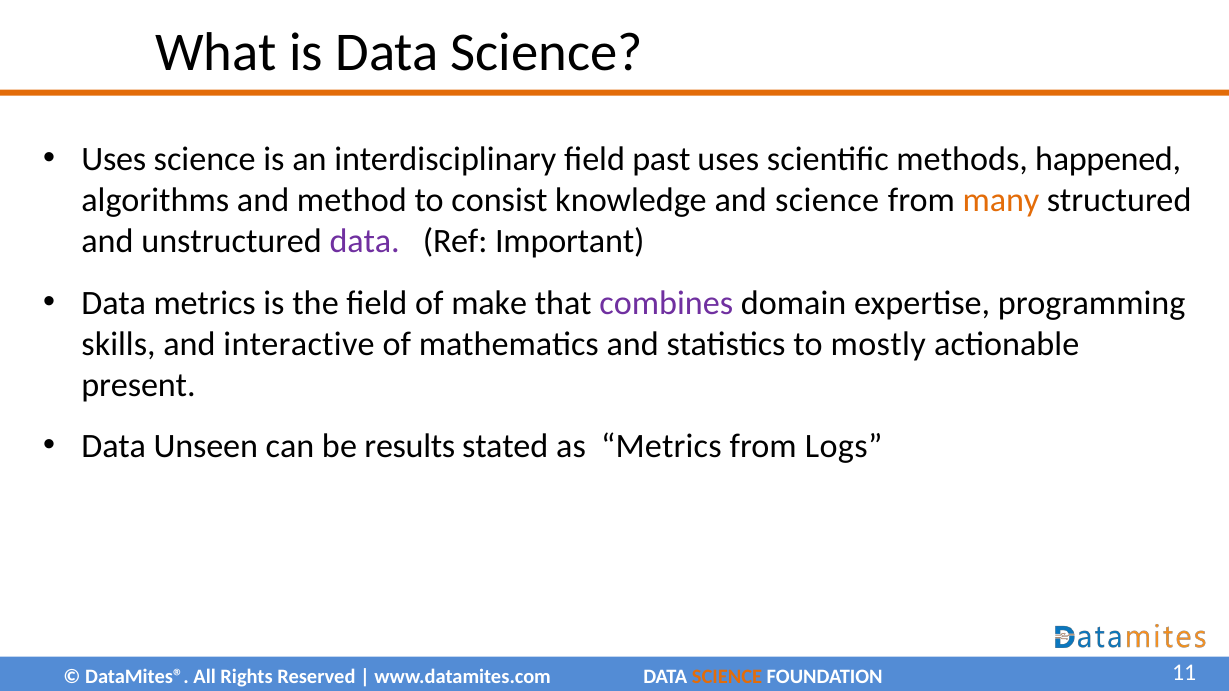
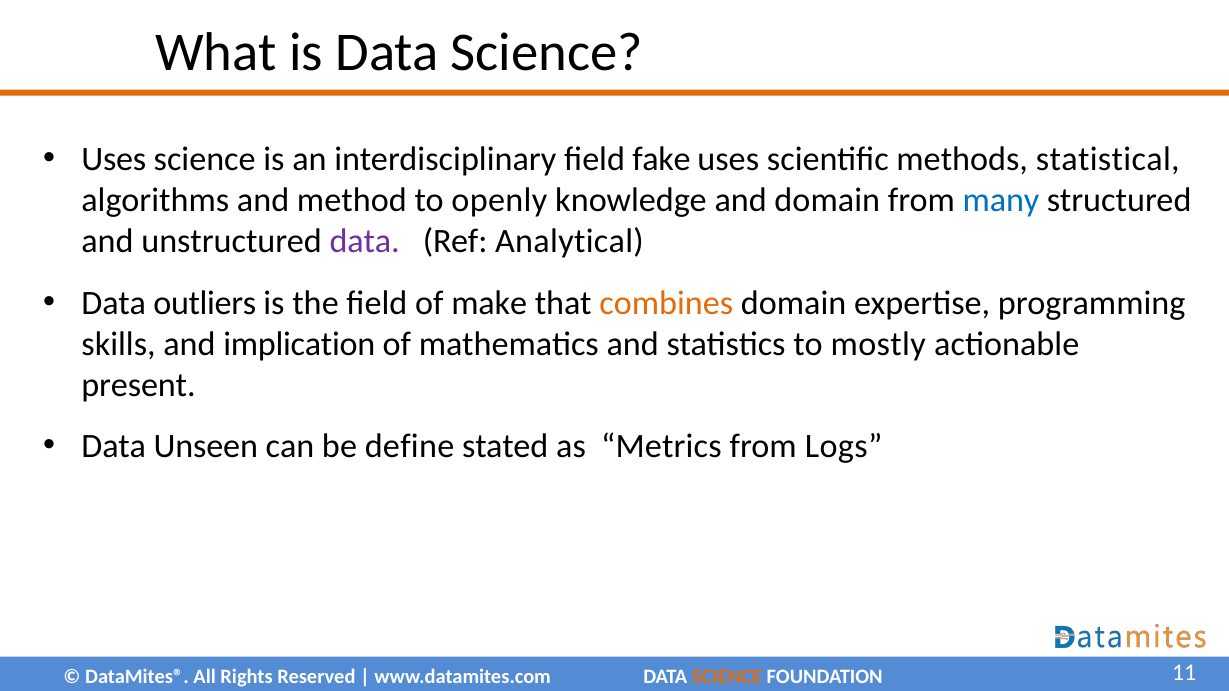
past: past -> fake (661, 160)
happened: happened -> statistical (1108, 160)
consist: consist -> openly (499, 201)
and science: science -> domain (827, 201)
many colour: orange -> blue (1001, 201)
Important: Important -> Analytical (569, 242)
Data metrics: metrics -> outliers (205, 303)
combines colour: purple -> orange (666, 303)
interactive: interactive -> implication (299, 344)
results: results -> define (410, 446)
